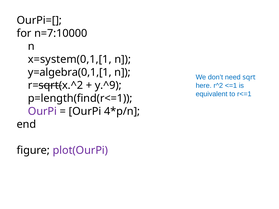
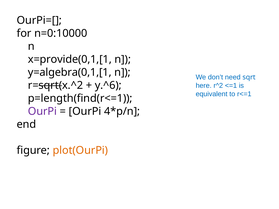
n=7:10000: n=7:10000 -> n=0:10000 (61, 33)
x=system(0,1,[1: x=system(0,1,[1 -> x=provide(0,1,[1 (70, 59)
y.^9: y.^9 -> y.^6 (108, 85)
plot(OurPi colour: purple -> orange (80, 151)
